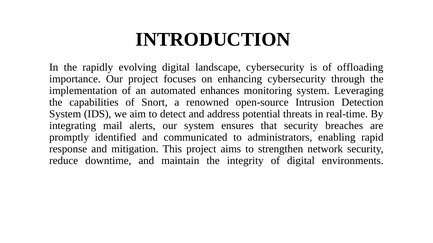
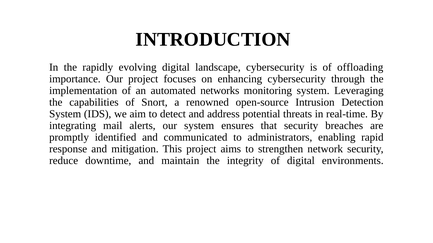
enhances: enhances -> networks (220, 91)
